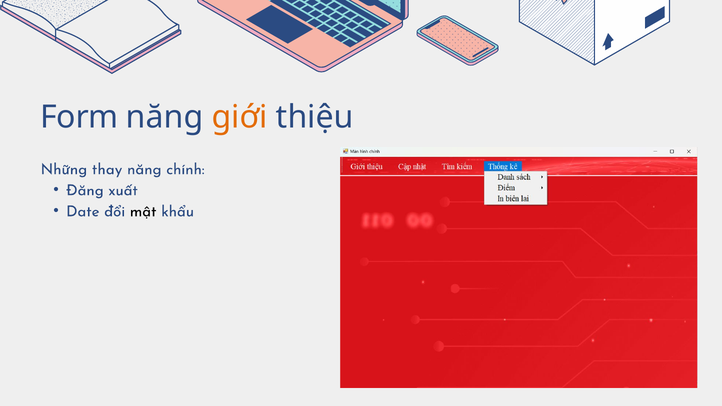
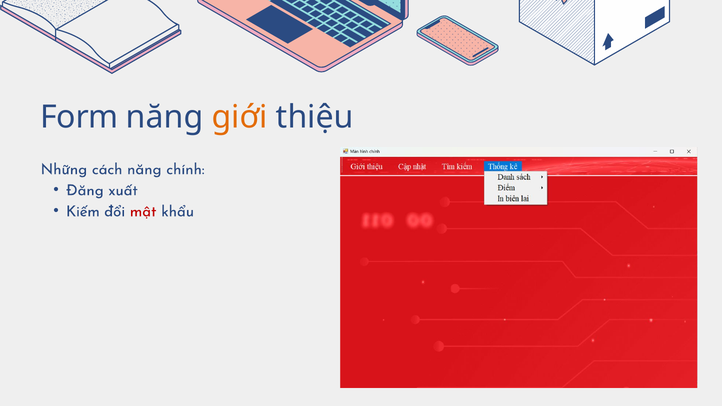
thay: thay -> cách (107, 169)
Date: Date -> Kiếm (83, 211)
mật colour: black -> red (143, 211)
